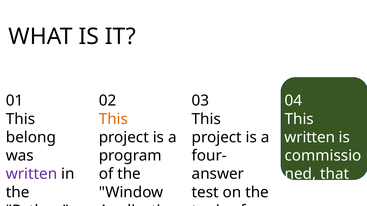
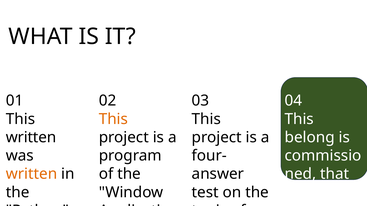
belong: belong -> written (31, 138)
written: written -> belong (310, 138)
written colour: purple -> orange (32, 174)
